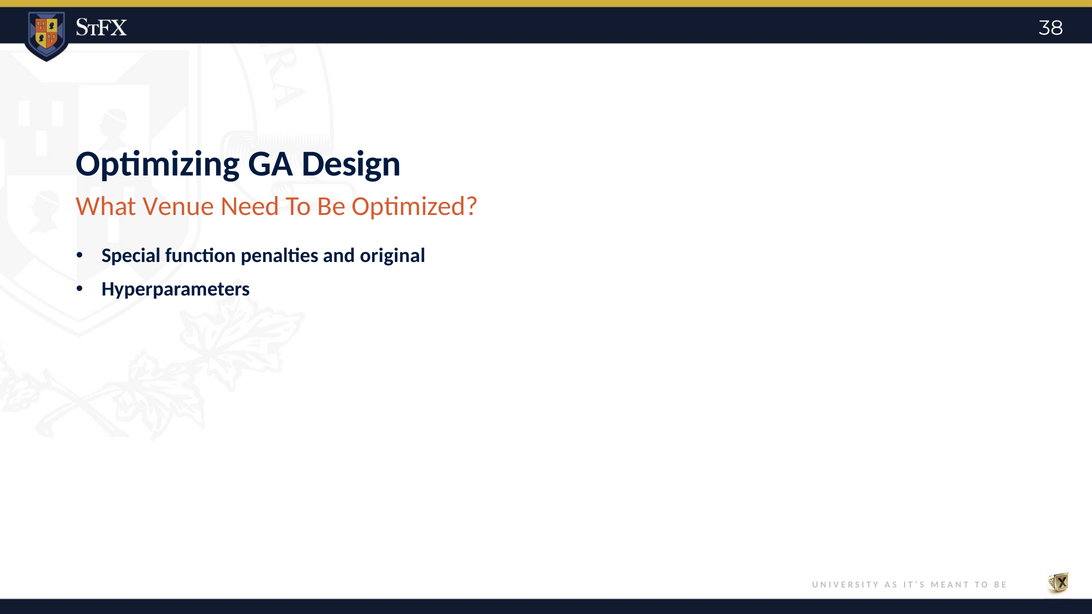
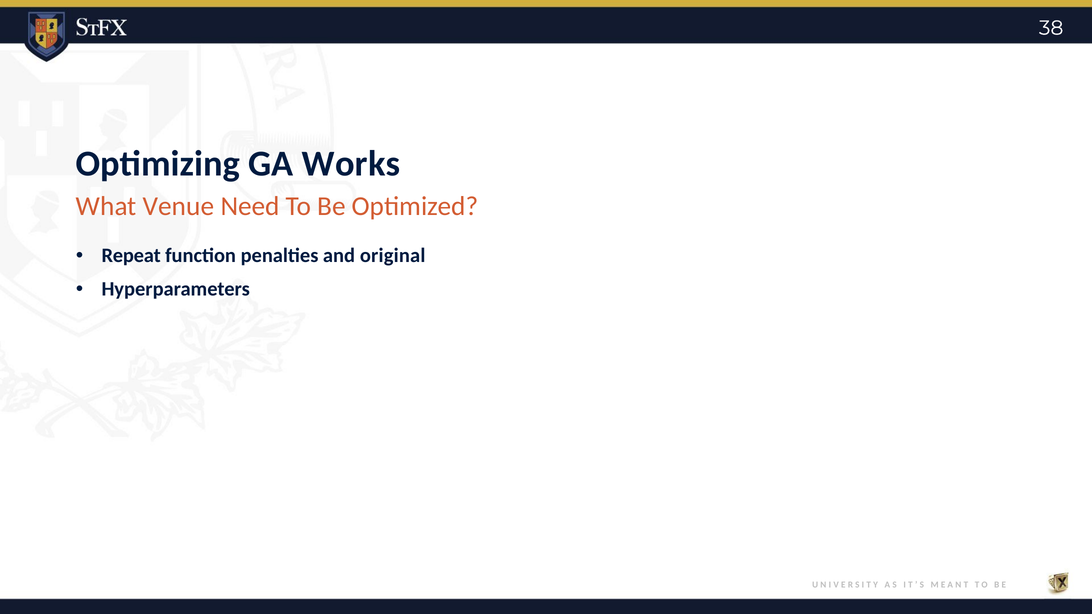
Design: Design -> Works (351, 164)
Special: Special -> Repeat (131, 256)
